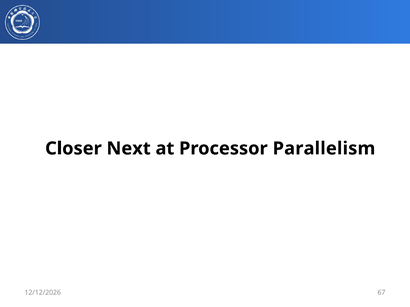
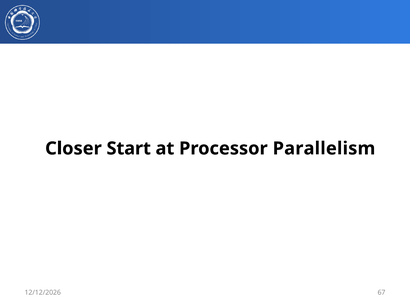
Next: Next -> Start (129, 149)
